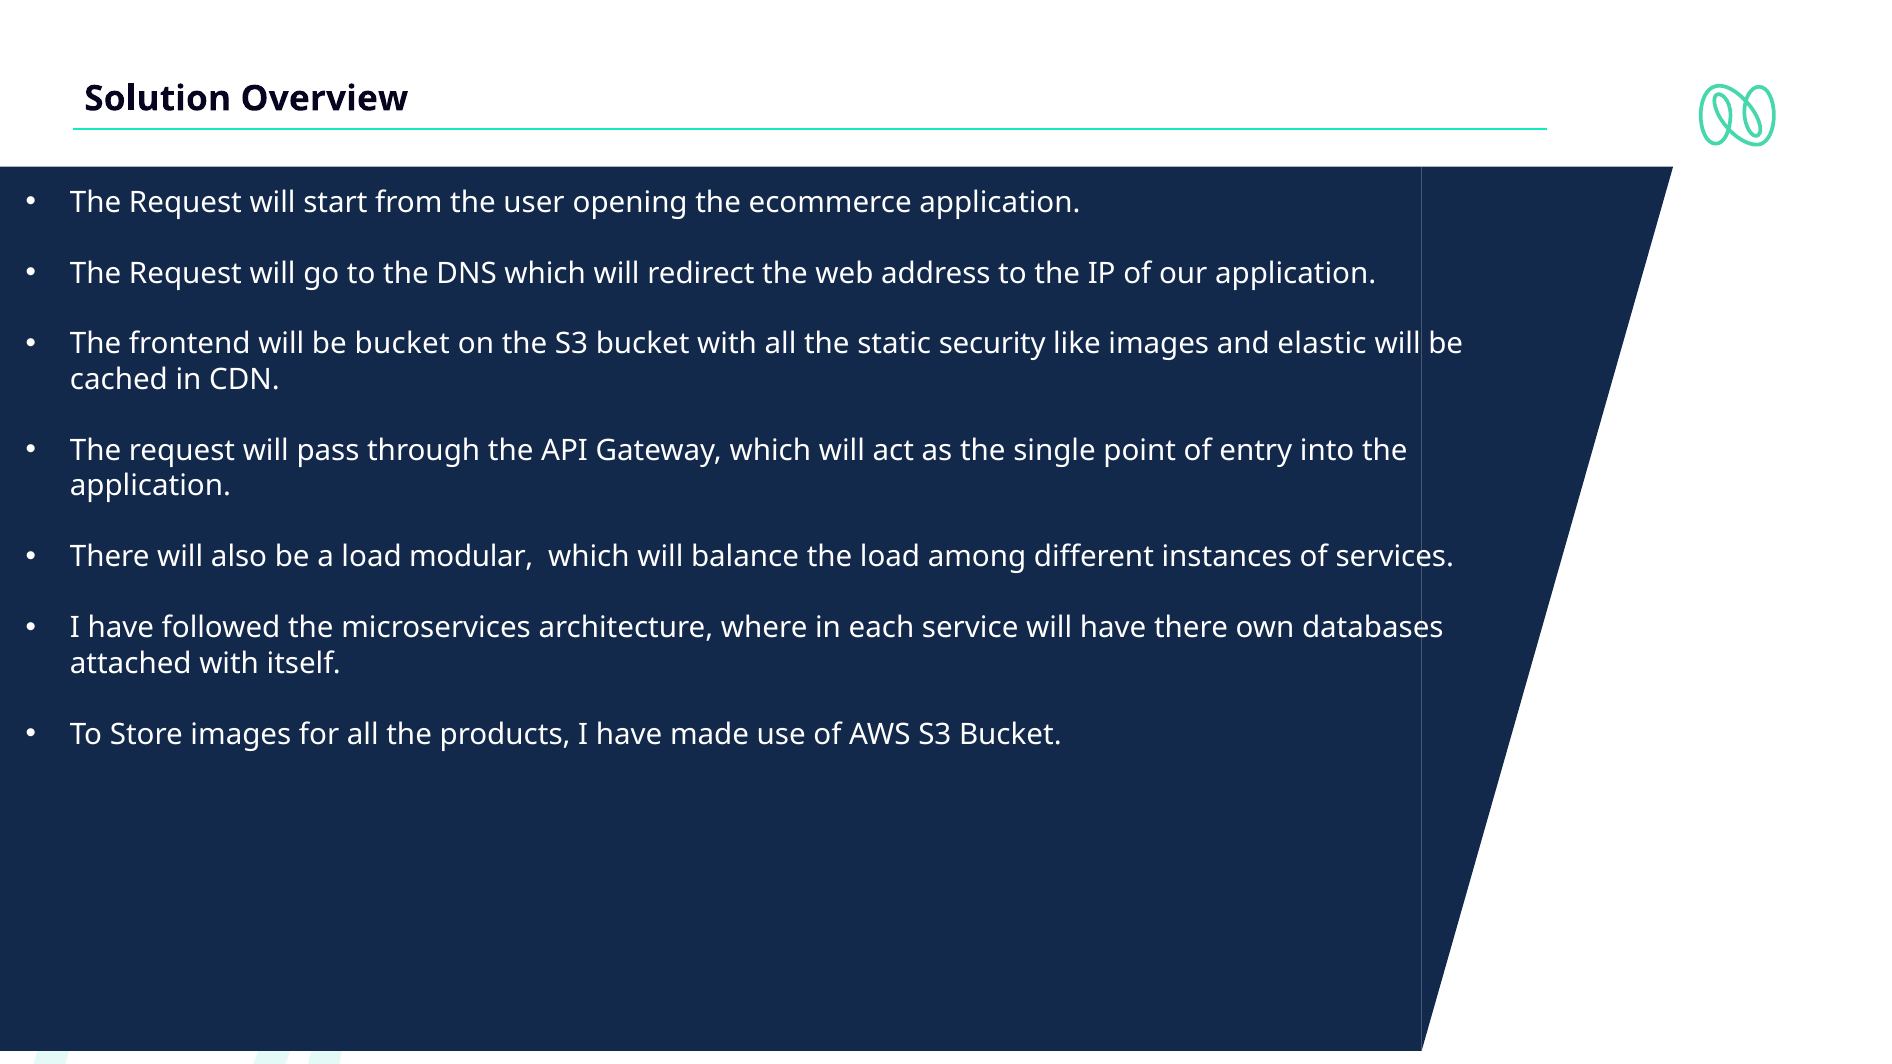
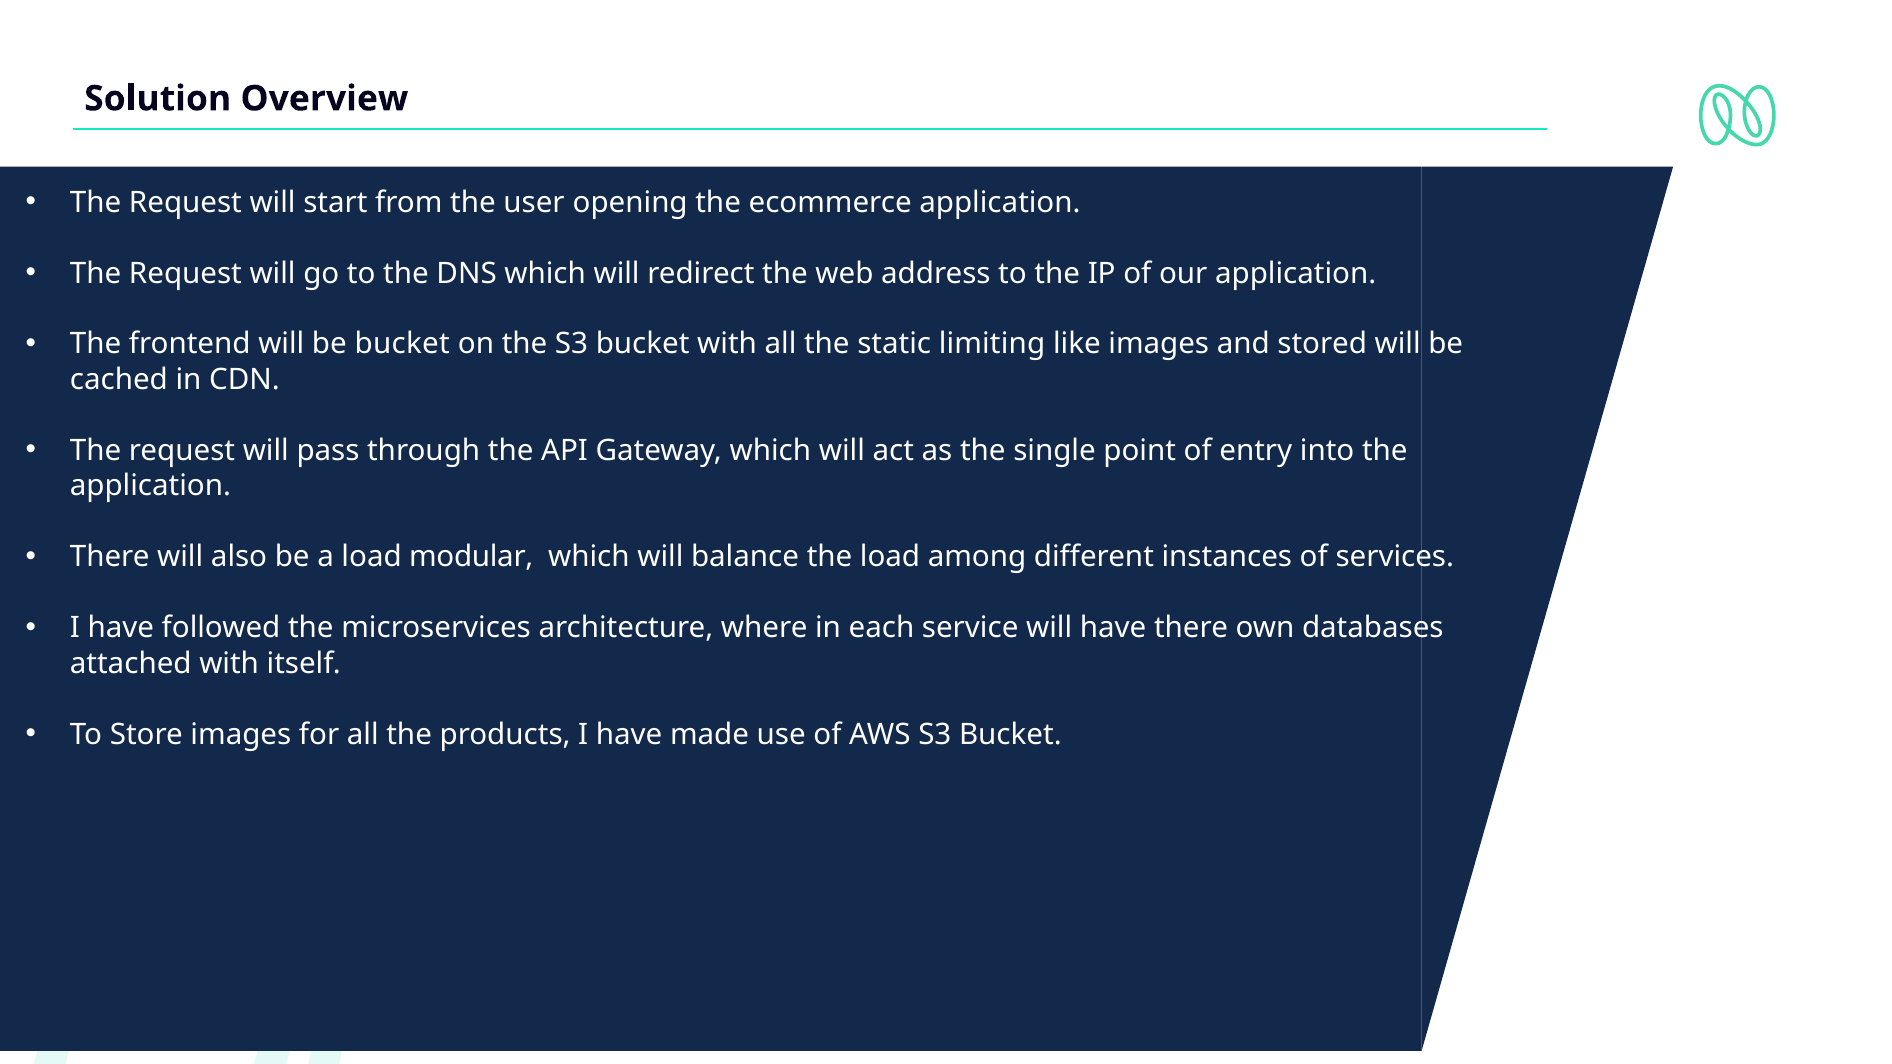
security: security -> limiting (992, 344)
elastic: elastic -> stored (1322, 344)
